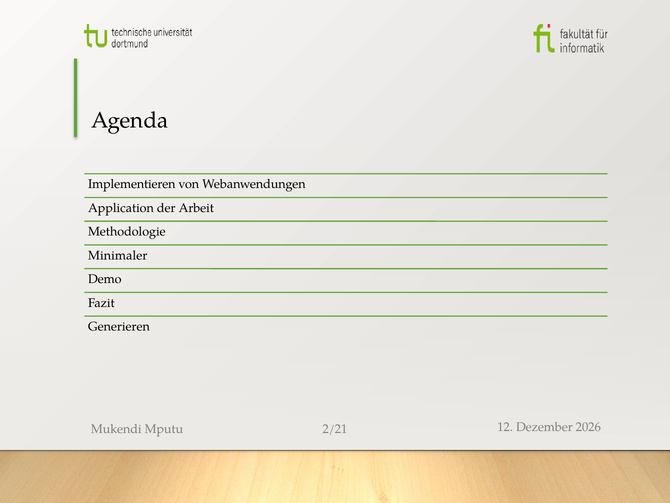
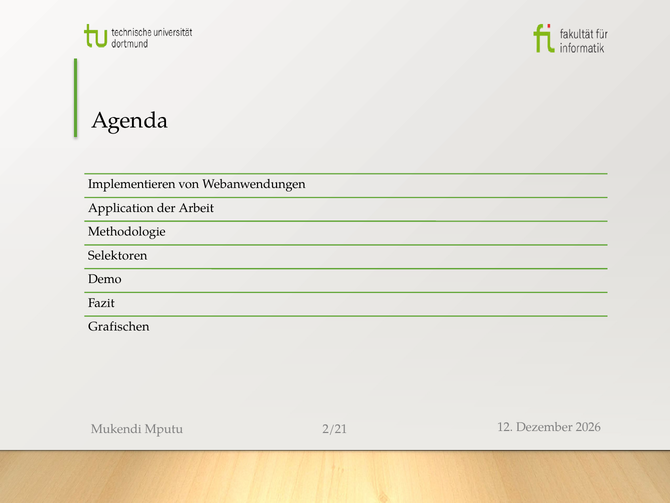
Minimaler: Minimaler -> Selektoren (118, 255)
Generieren: Generieren -> Grafischen (119, 326)
